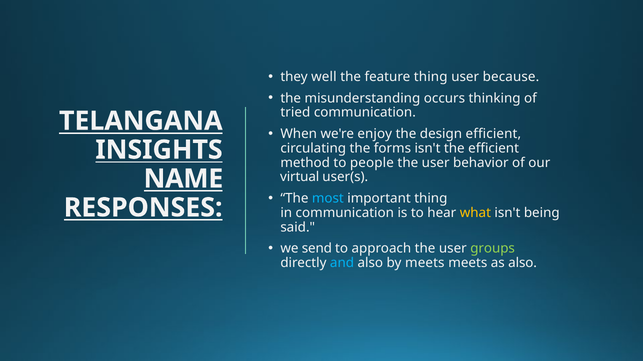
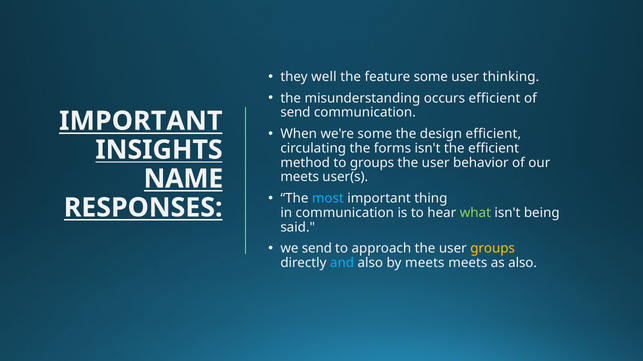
feature thing: thing -> some (431, 77)
because: because -> thinking (511, 77)
occurs thinking: thinking -> efficient (494, 98)
tried: tried -> send (295, 113)
TELANGANA: TELANGANA -> IMPORTANT (141, 121)
we're enjoy: enjoy -> some (375, 134)
to people: people -> groups (372, 163)
virtual: virtual -> meets (300, 177)
what colour: yellow -> light green (475, 213)
groups colour: light green -> yellow (493, 249)
